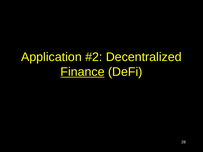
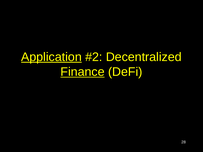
Application underline: none -> present (51, 57)
